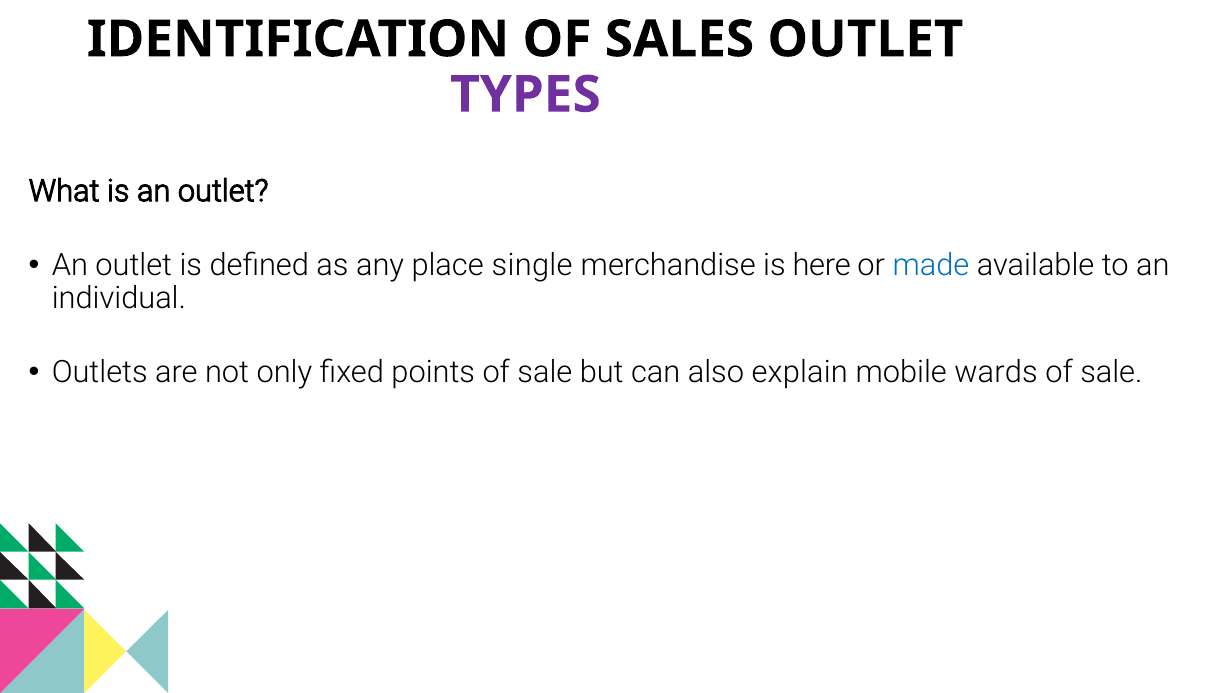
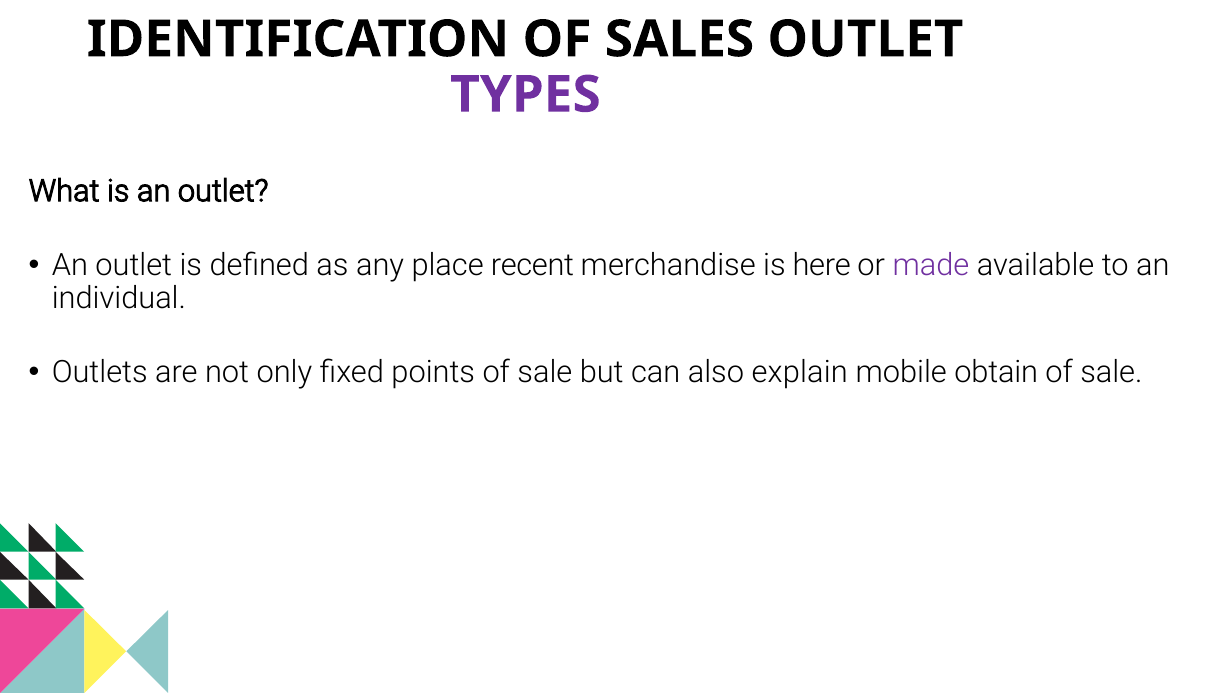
single: single -> recent (532, 265)
made colour: blue -> purple (931, 265)
wards: wards -> obtain (996, 373)
